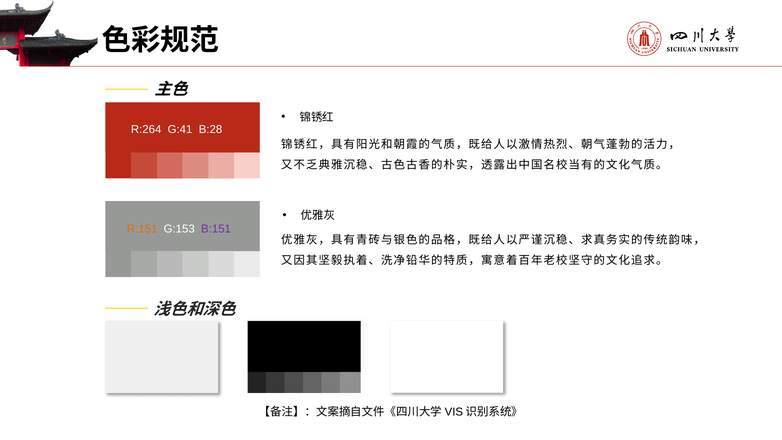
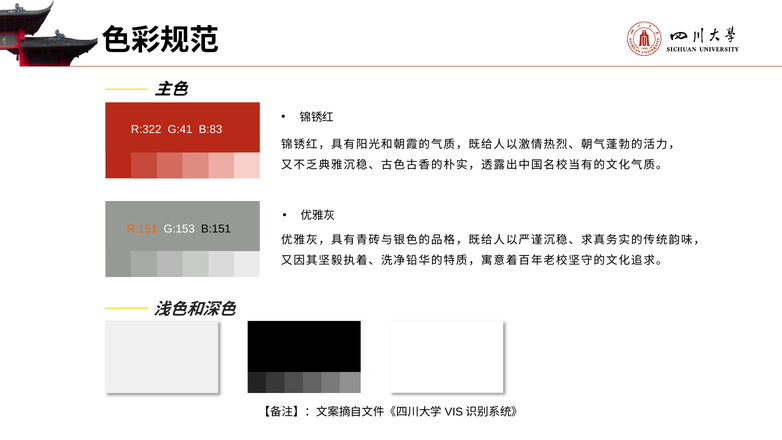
R:264: R:264 -> R:322 (146, 129)
B:28: B:28 -> B:83 (211, 129)
B:151 colour: purple -> black (216, 229)
